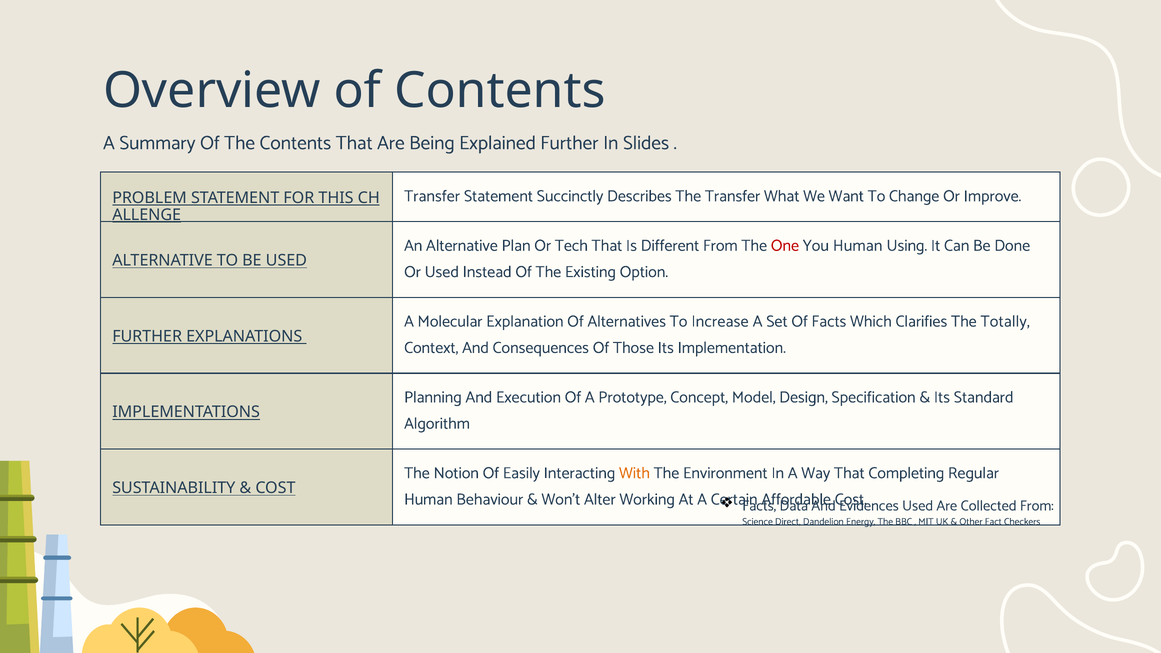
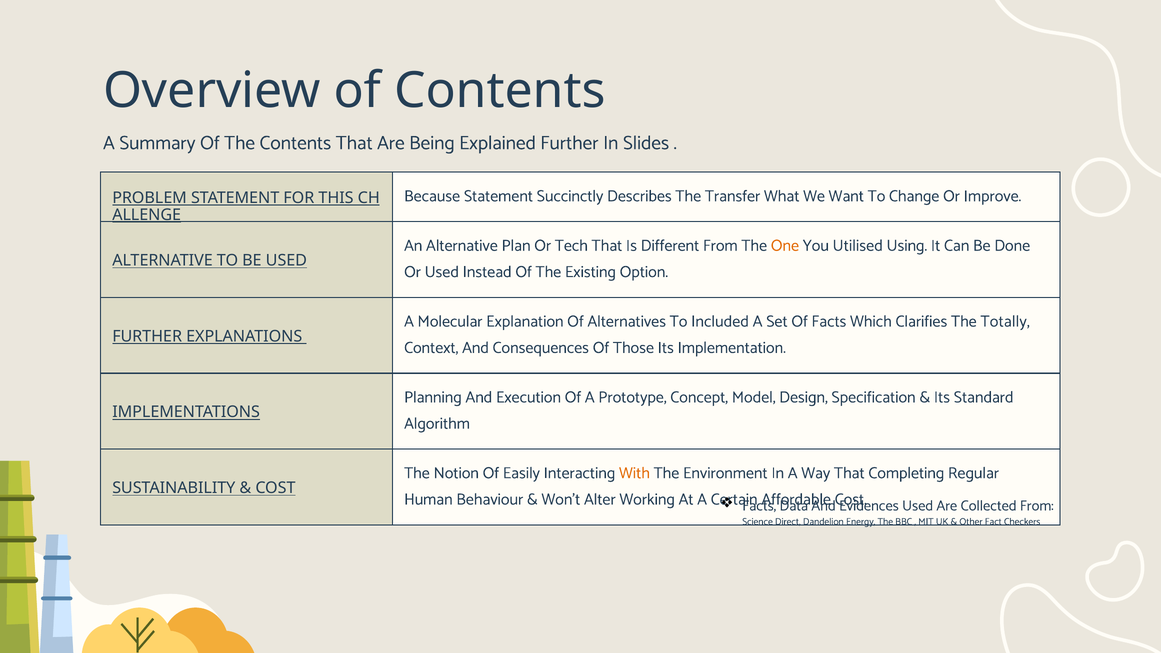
Transfer: Transfer -> Because (432, 196)
One colour: red -> orange (785, 245)
You Human: Human -> Utilised (858, 245)
Increase: Increase -> Included (720, 321)
